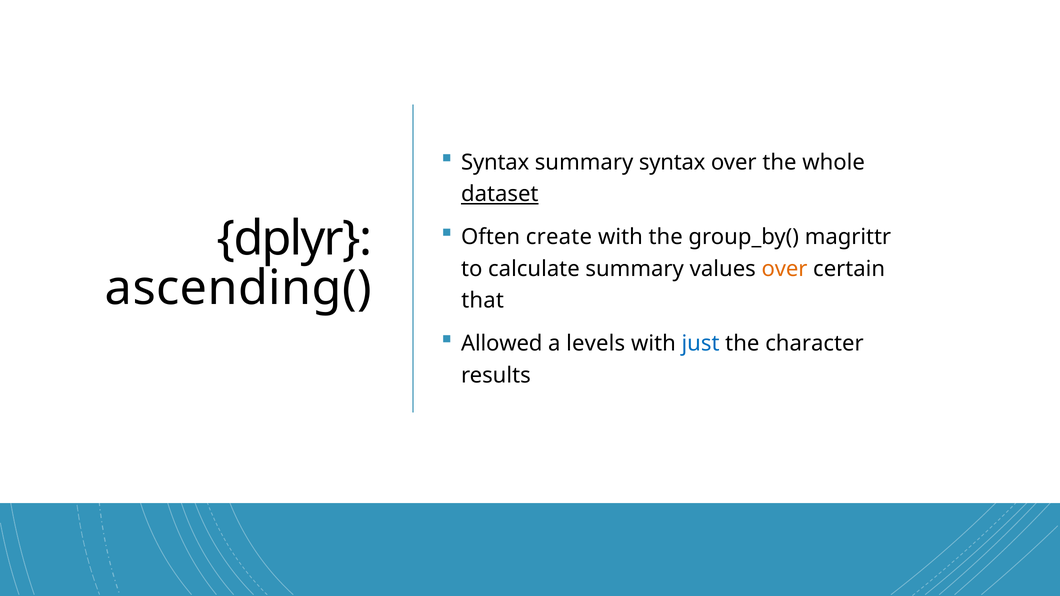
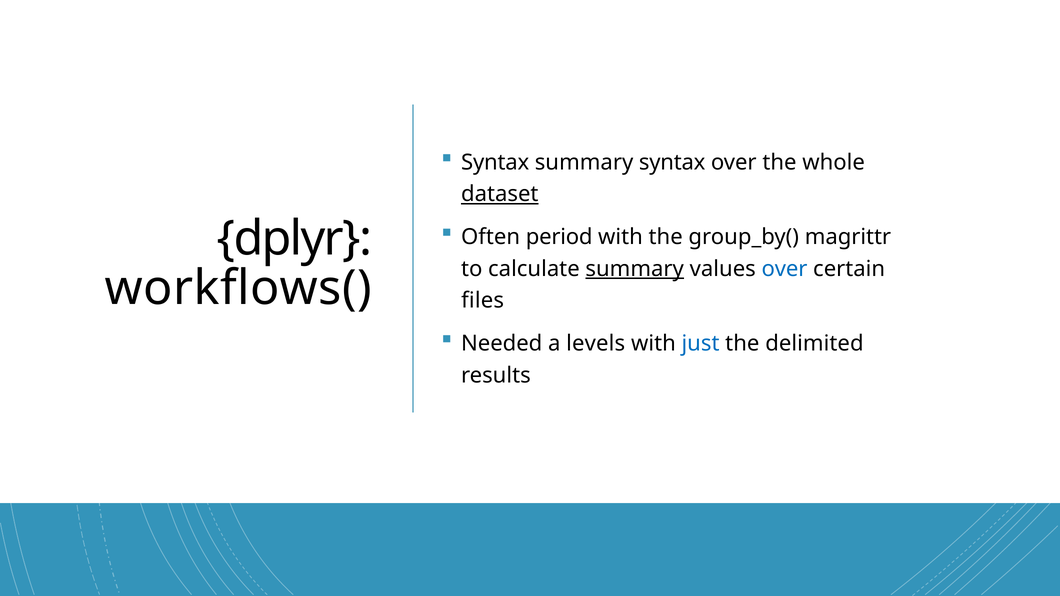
create: create -> period (559, 237)
summary underline: none -> present (635, 269)
over colour: orange -> blue (784, 269)
ascending(: ascending( -> workflows( (238, 288)
that: that -> files (483, 301)
Allowed: Allowed -> Needed (502, 344)
character: character -> delimited (814, 344)
